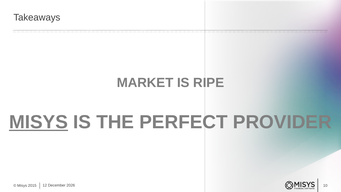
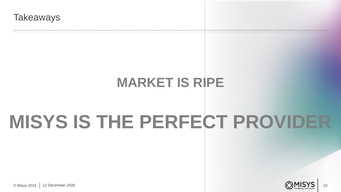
MISYS underline: present -> none (39, 122)
